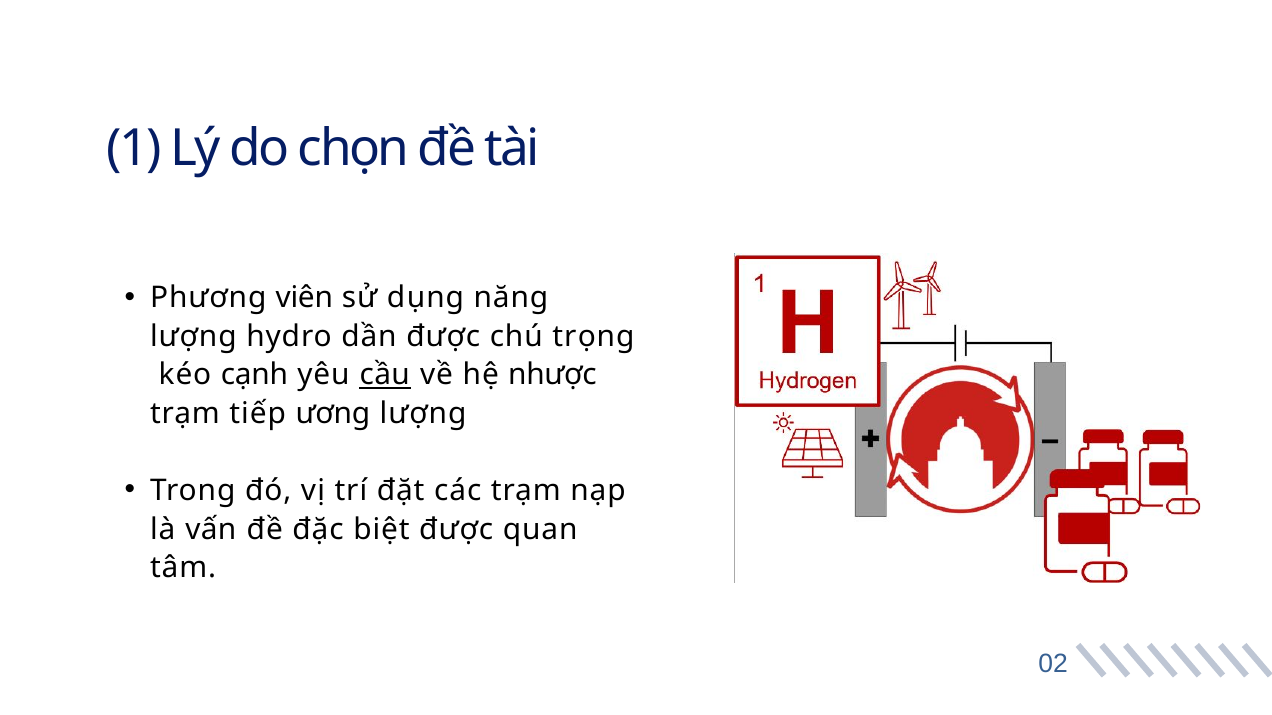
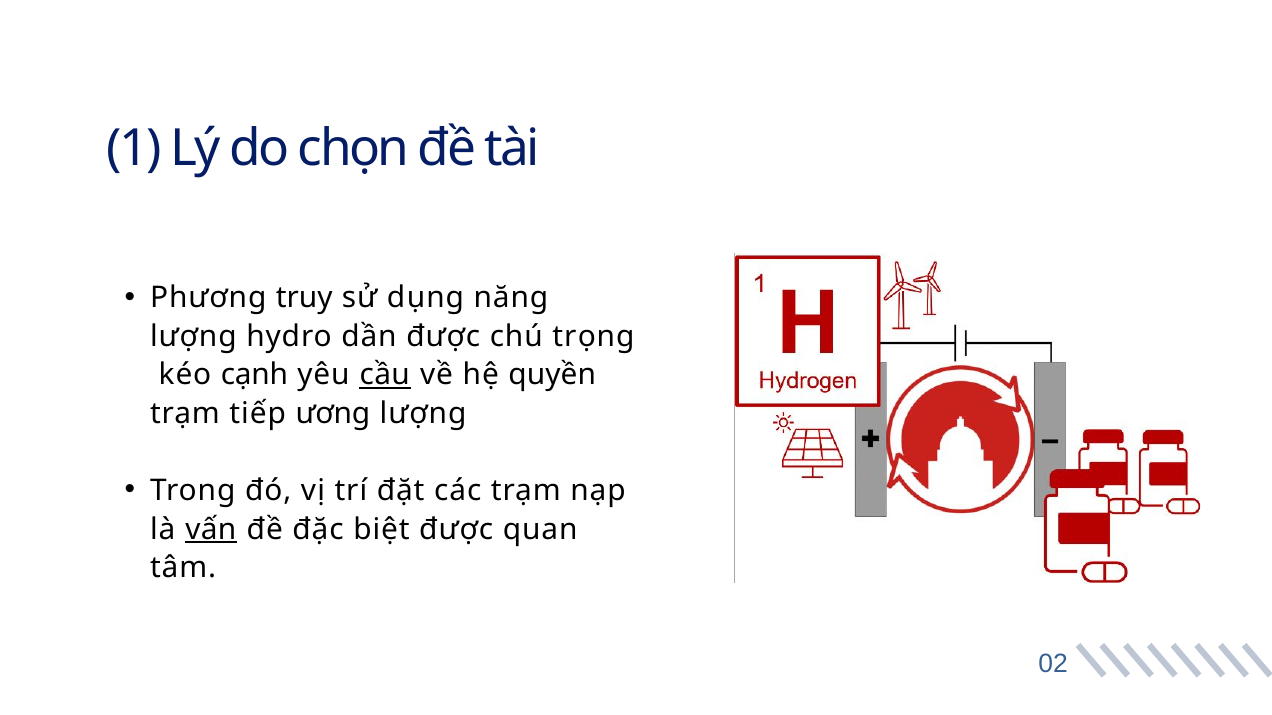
viên: viên -> truy (304, 298)
nhược: nhược -> quyền (552, 375)
vấn underline: none -> present (211, 530)
